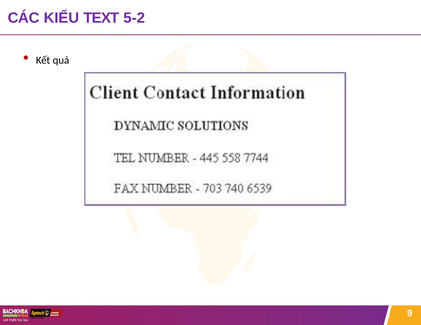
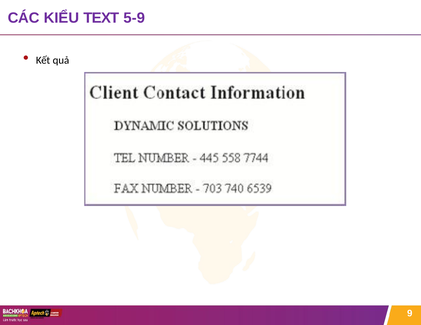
5-2: 5-2 -> 5-9 (134, 18)
